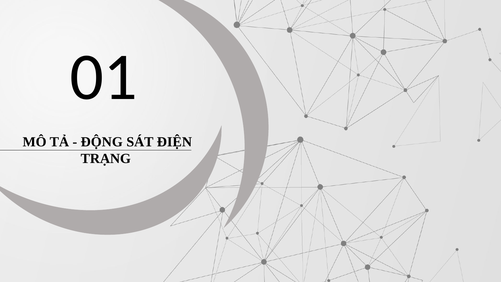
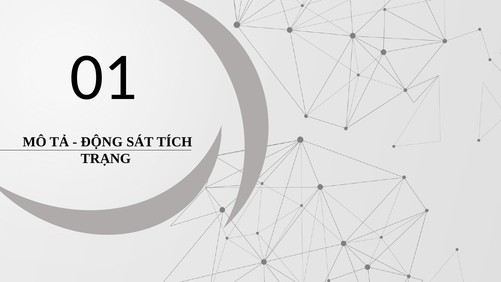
ĐIỆN: ĐIỆN -> TÍCH (174, 142)
